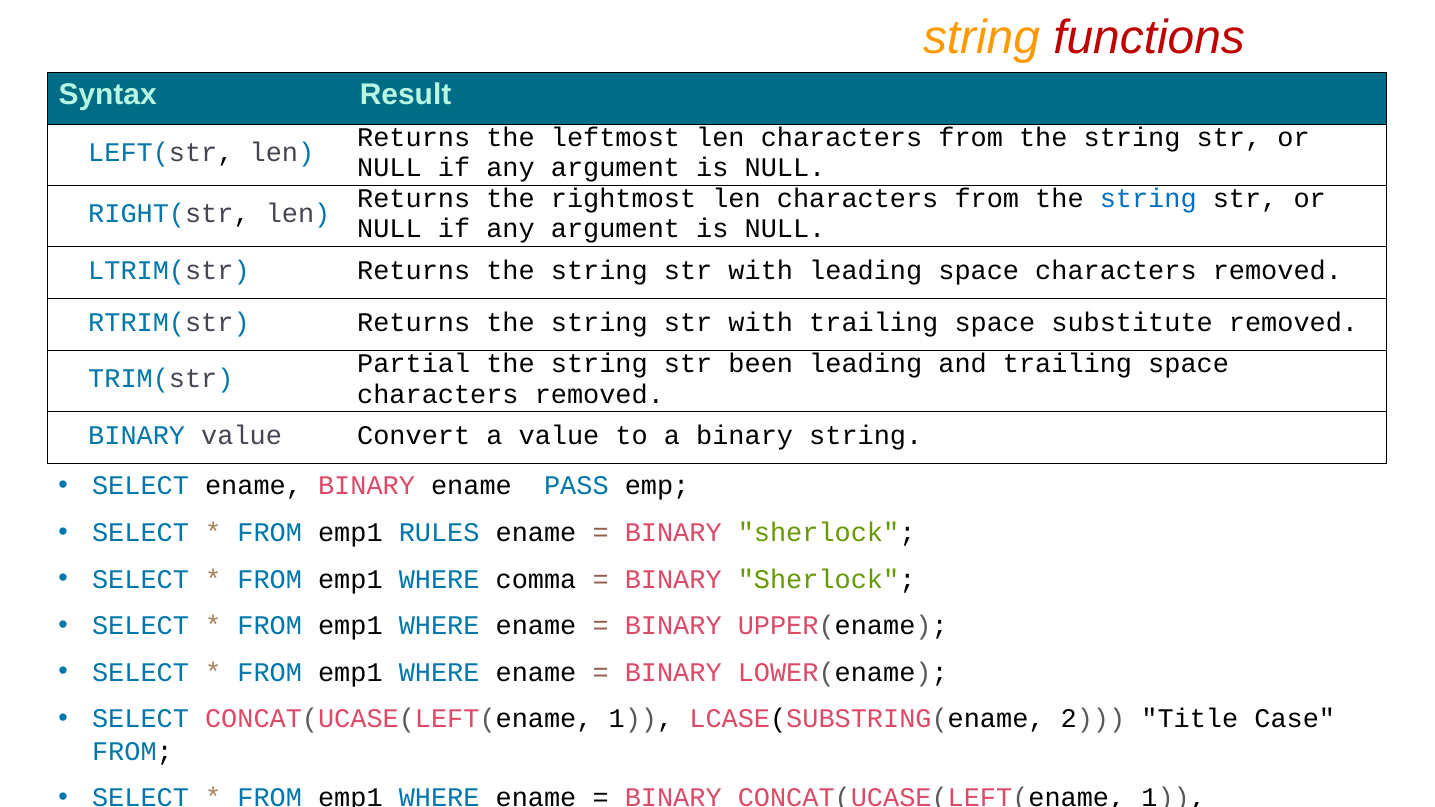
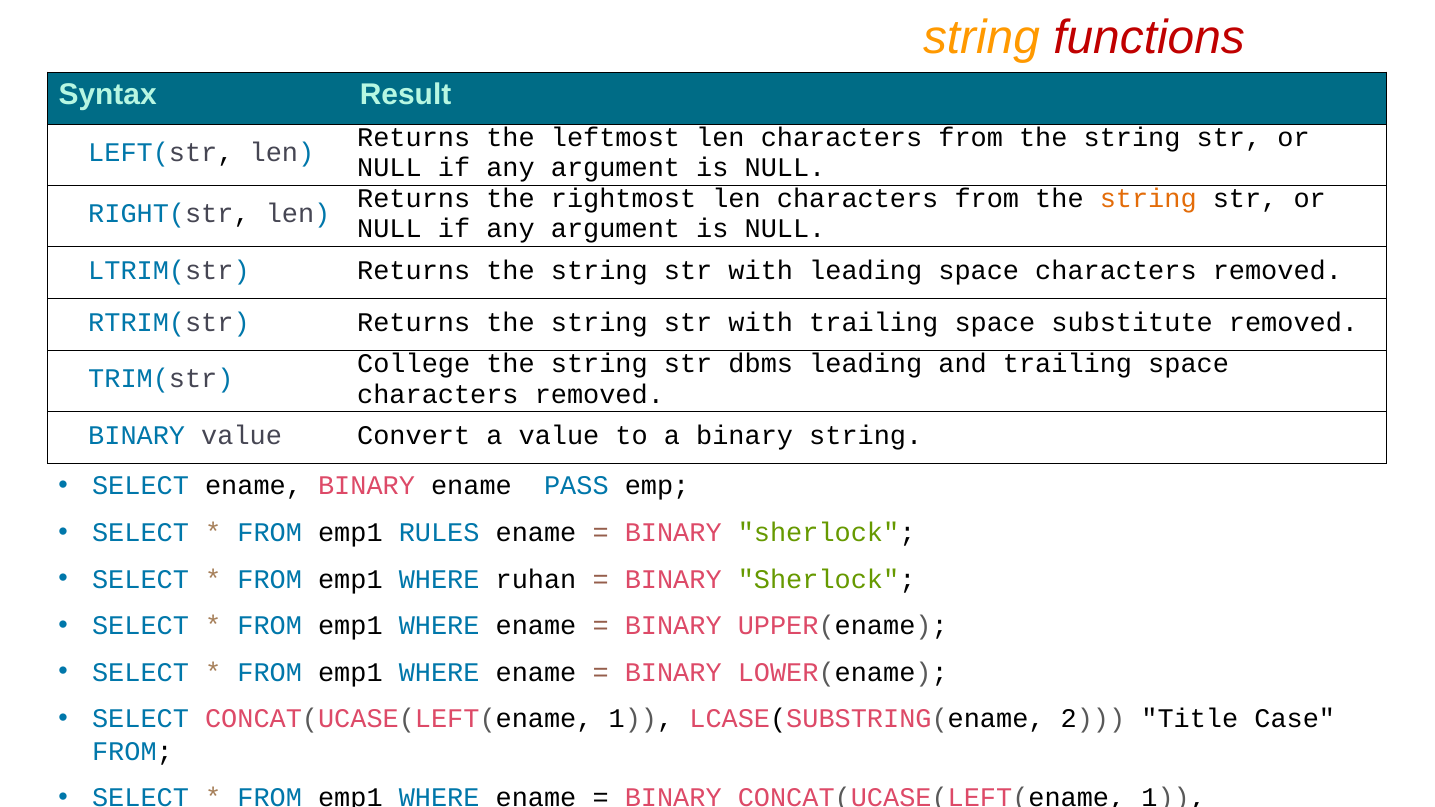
string colour: blue -> orange (1148, 199)
Partial: Partial -> College (414, 364)
been: been -> dbms (761, 364)
comma: comma -> ruhan (536, 579)
